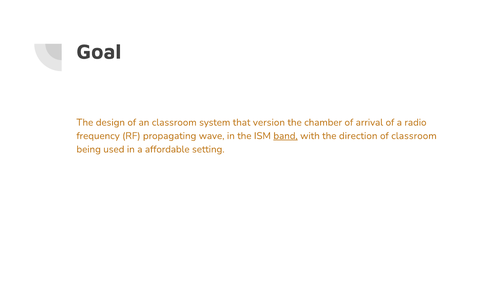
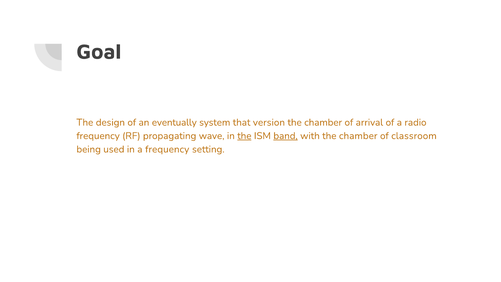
an classroom: classroom -> eventually (174, 122)
the underline: none -> present (244, 136)
with the direction: direction -> chamber (358, 136)
a affordable: affordable -> frequency (167, 149)
